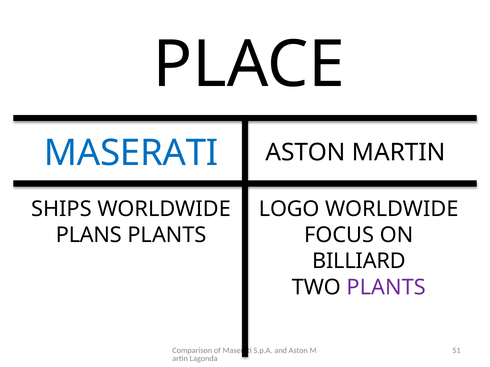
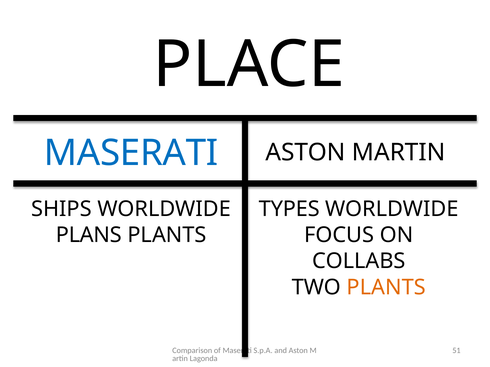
LOGO: LOGO -> TYPES (289, 209)
BILLIARD: BILLIARD -> COLLABS (359, 261)
PLANTS colour: purple -> orange (386, 288)
